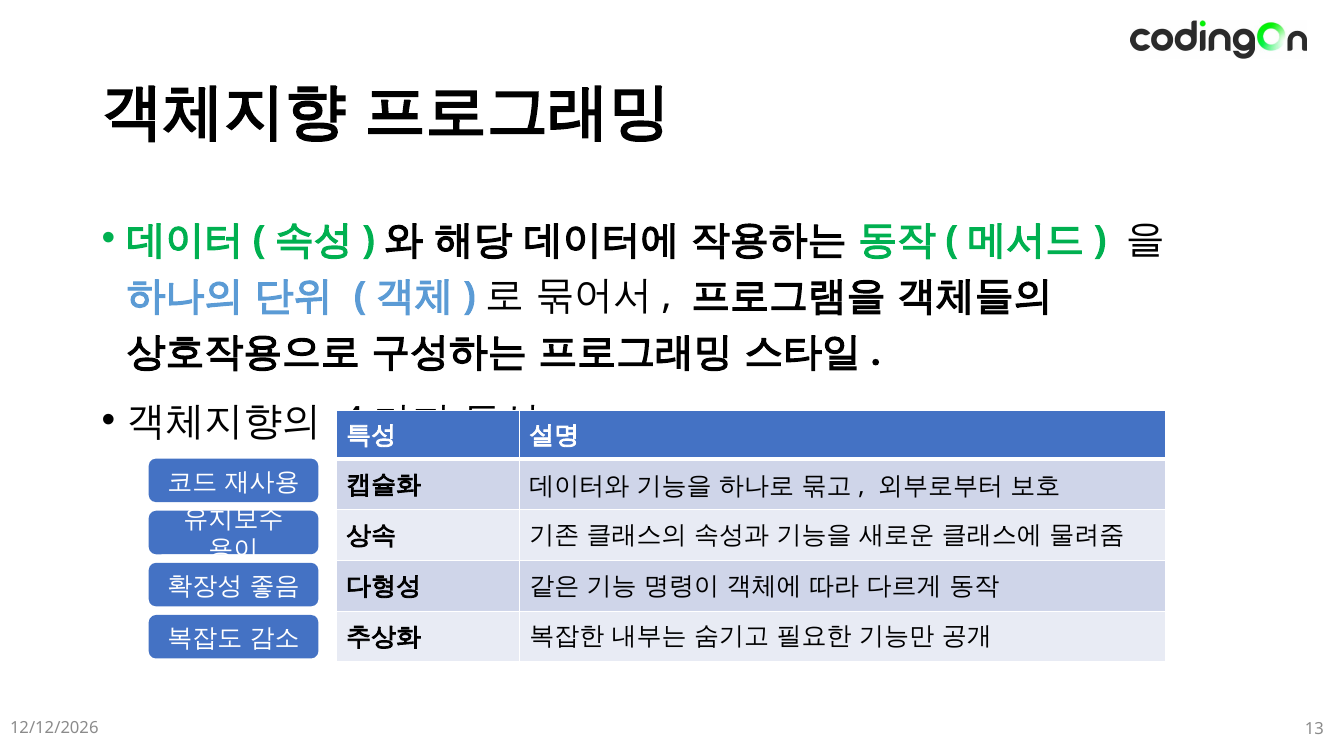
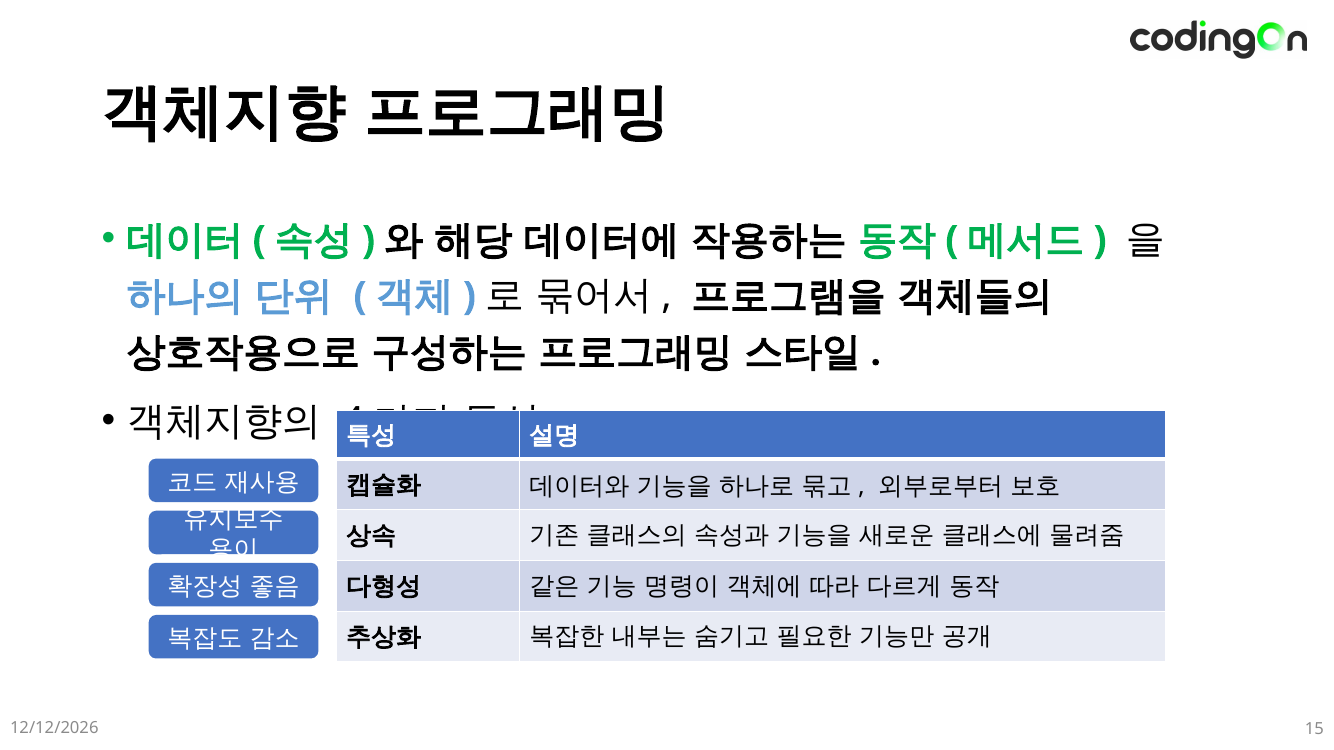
13: 13 -> 15 (1314, 729)
